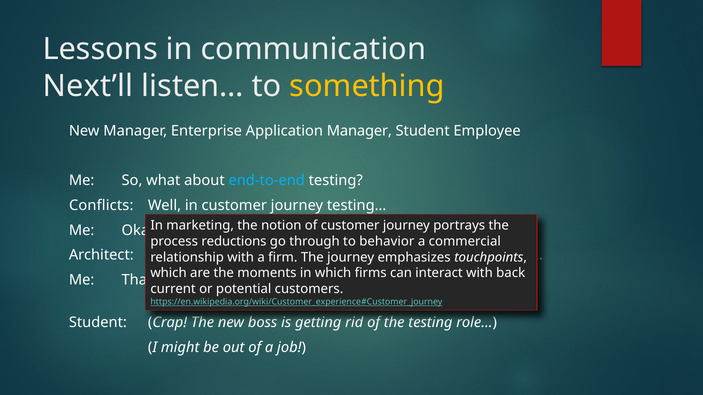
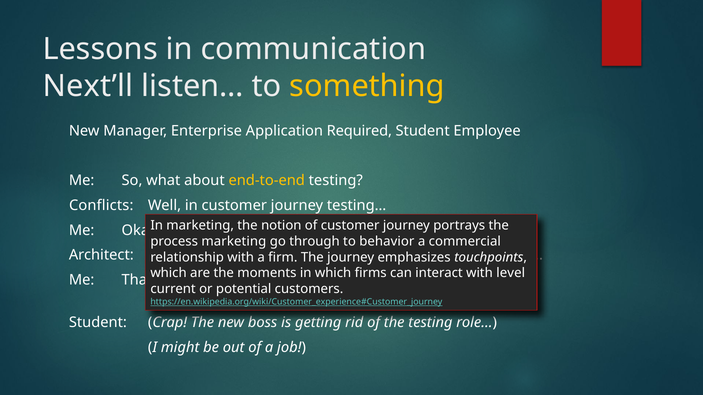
Application Manager: Manager -> Required (359, 131)
end-to-end colour: light blue -> yellow (267, 181)
process reductions: reductions -> marketing (234, 242)
back: back -> level (511, 273)
